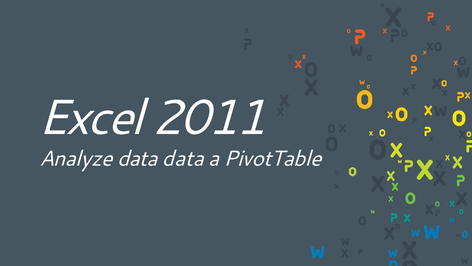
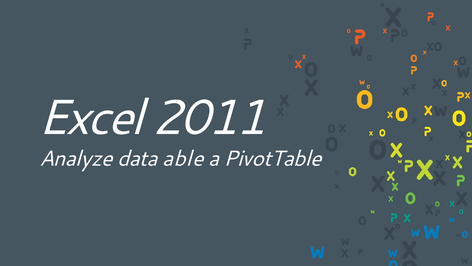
data data: data -> able (183, 158)
